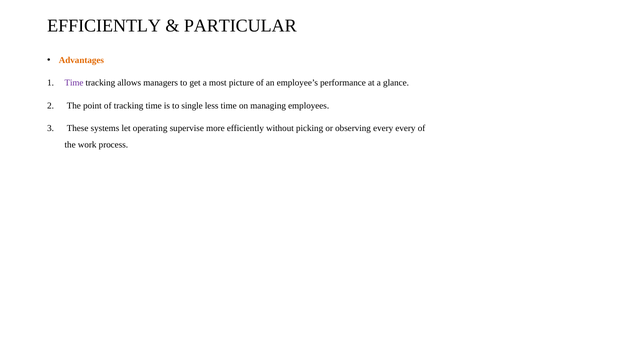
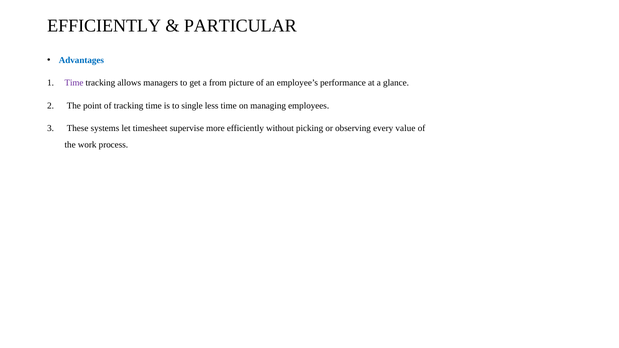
Advantages colour: orange -> blue (81, 60)
most: most -> from (218, 83)
operating: operating -> timesheet (150, 128)
every every: every -> value (405, 128)
